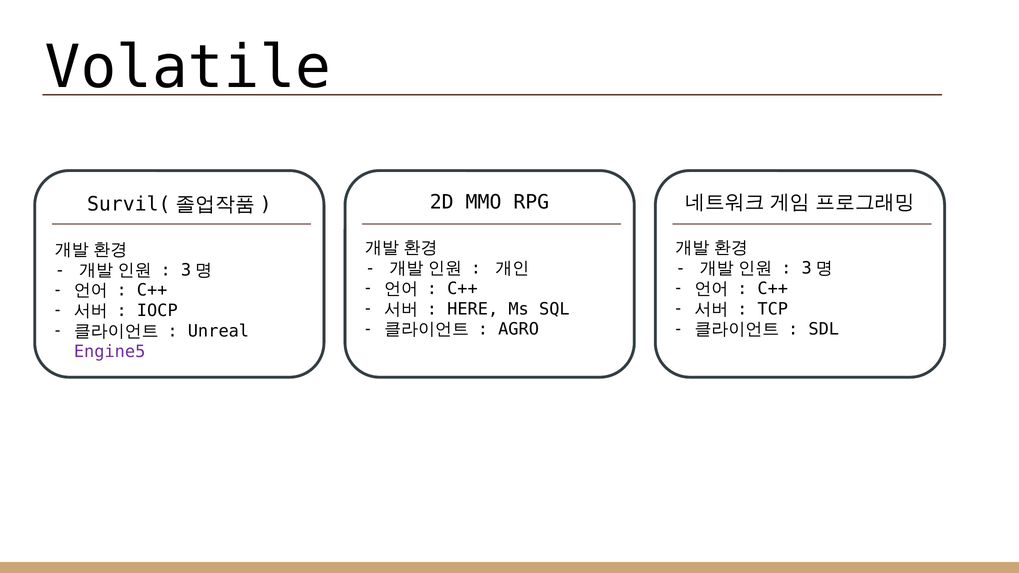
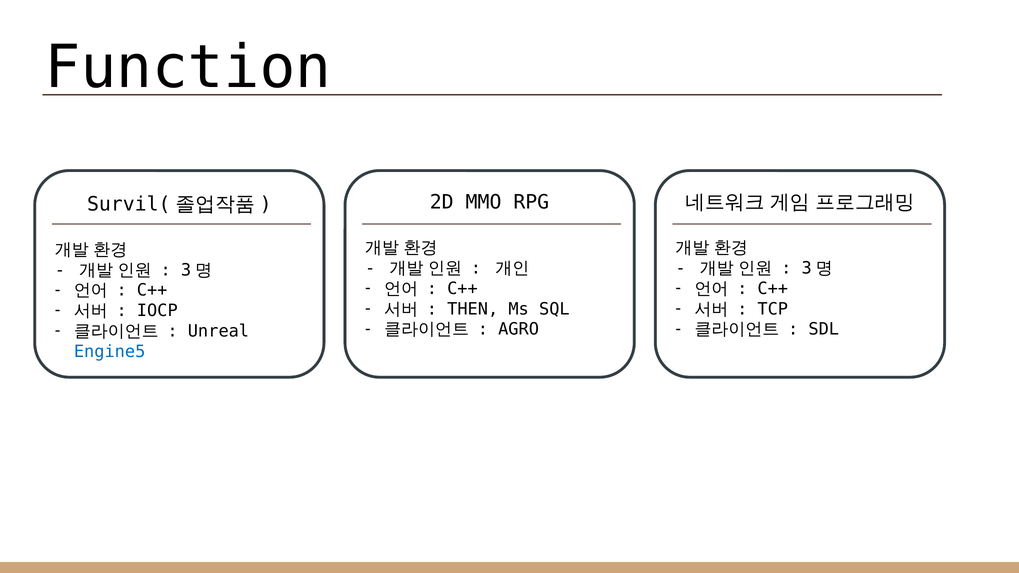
Volatile: Volatile -> Function (188, 67)
HERE: HERE -> THEN (473, 309)
Engine5 colour: purple -> blue (110, 352)
